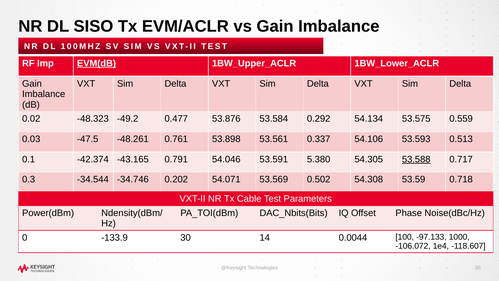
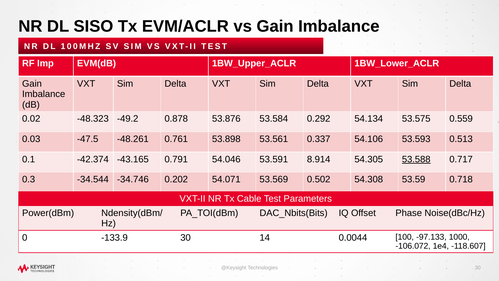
EVM(dB underline: present -> none (97, 63)
0.477: 0.477 -> 0.878 (176, 119)
5.380: 5.380 -> 8.914 (319, 159)
